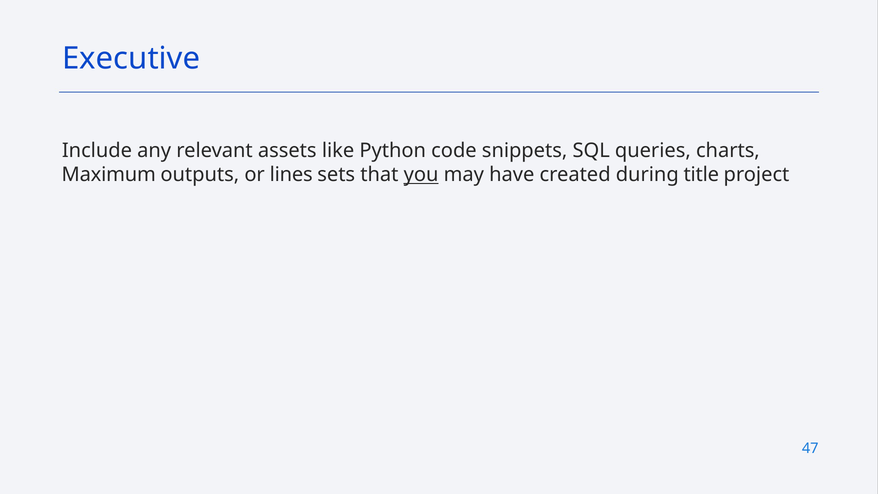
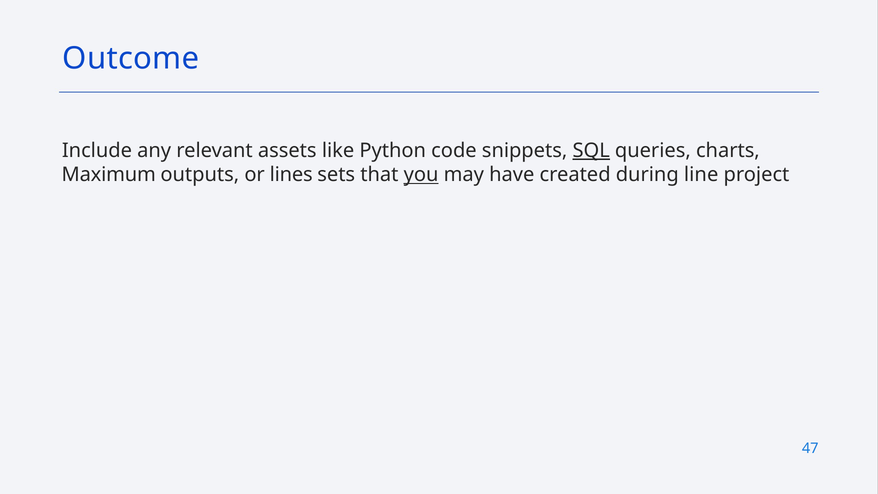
Executive: Executive -> Outcome (131, 59)
SQL underline: none -> present (591, 151)
title: title -> line (701, 175)
